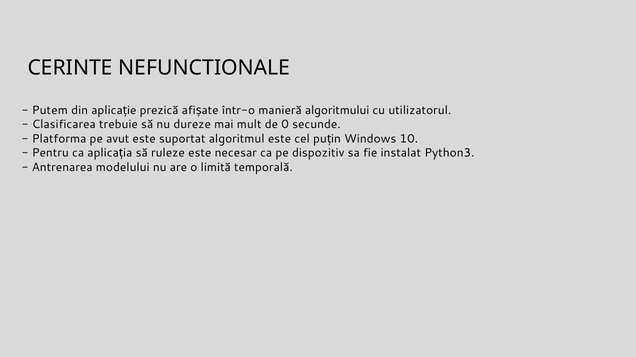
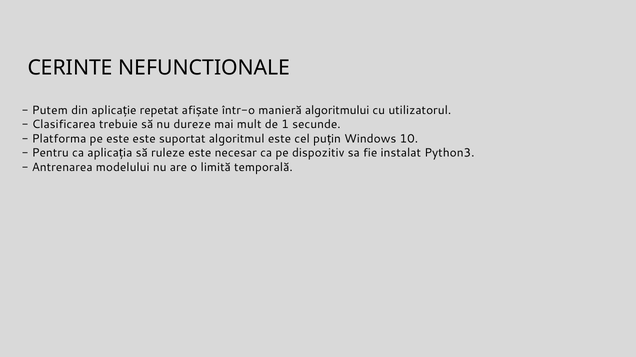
prezică: prezică -> repetat (159, 110)
0: 0 -> 1 (285, 125)
pe avut: avut -> este (118, 139)
